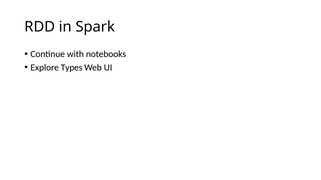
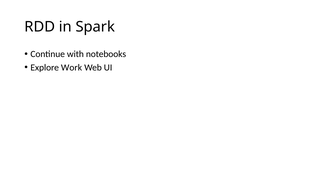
Types: Types -> Work (72, 68)
